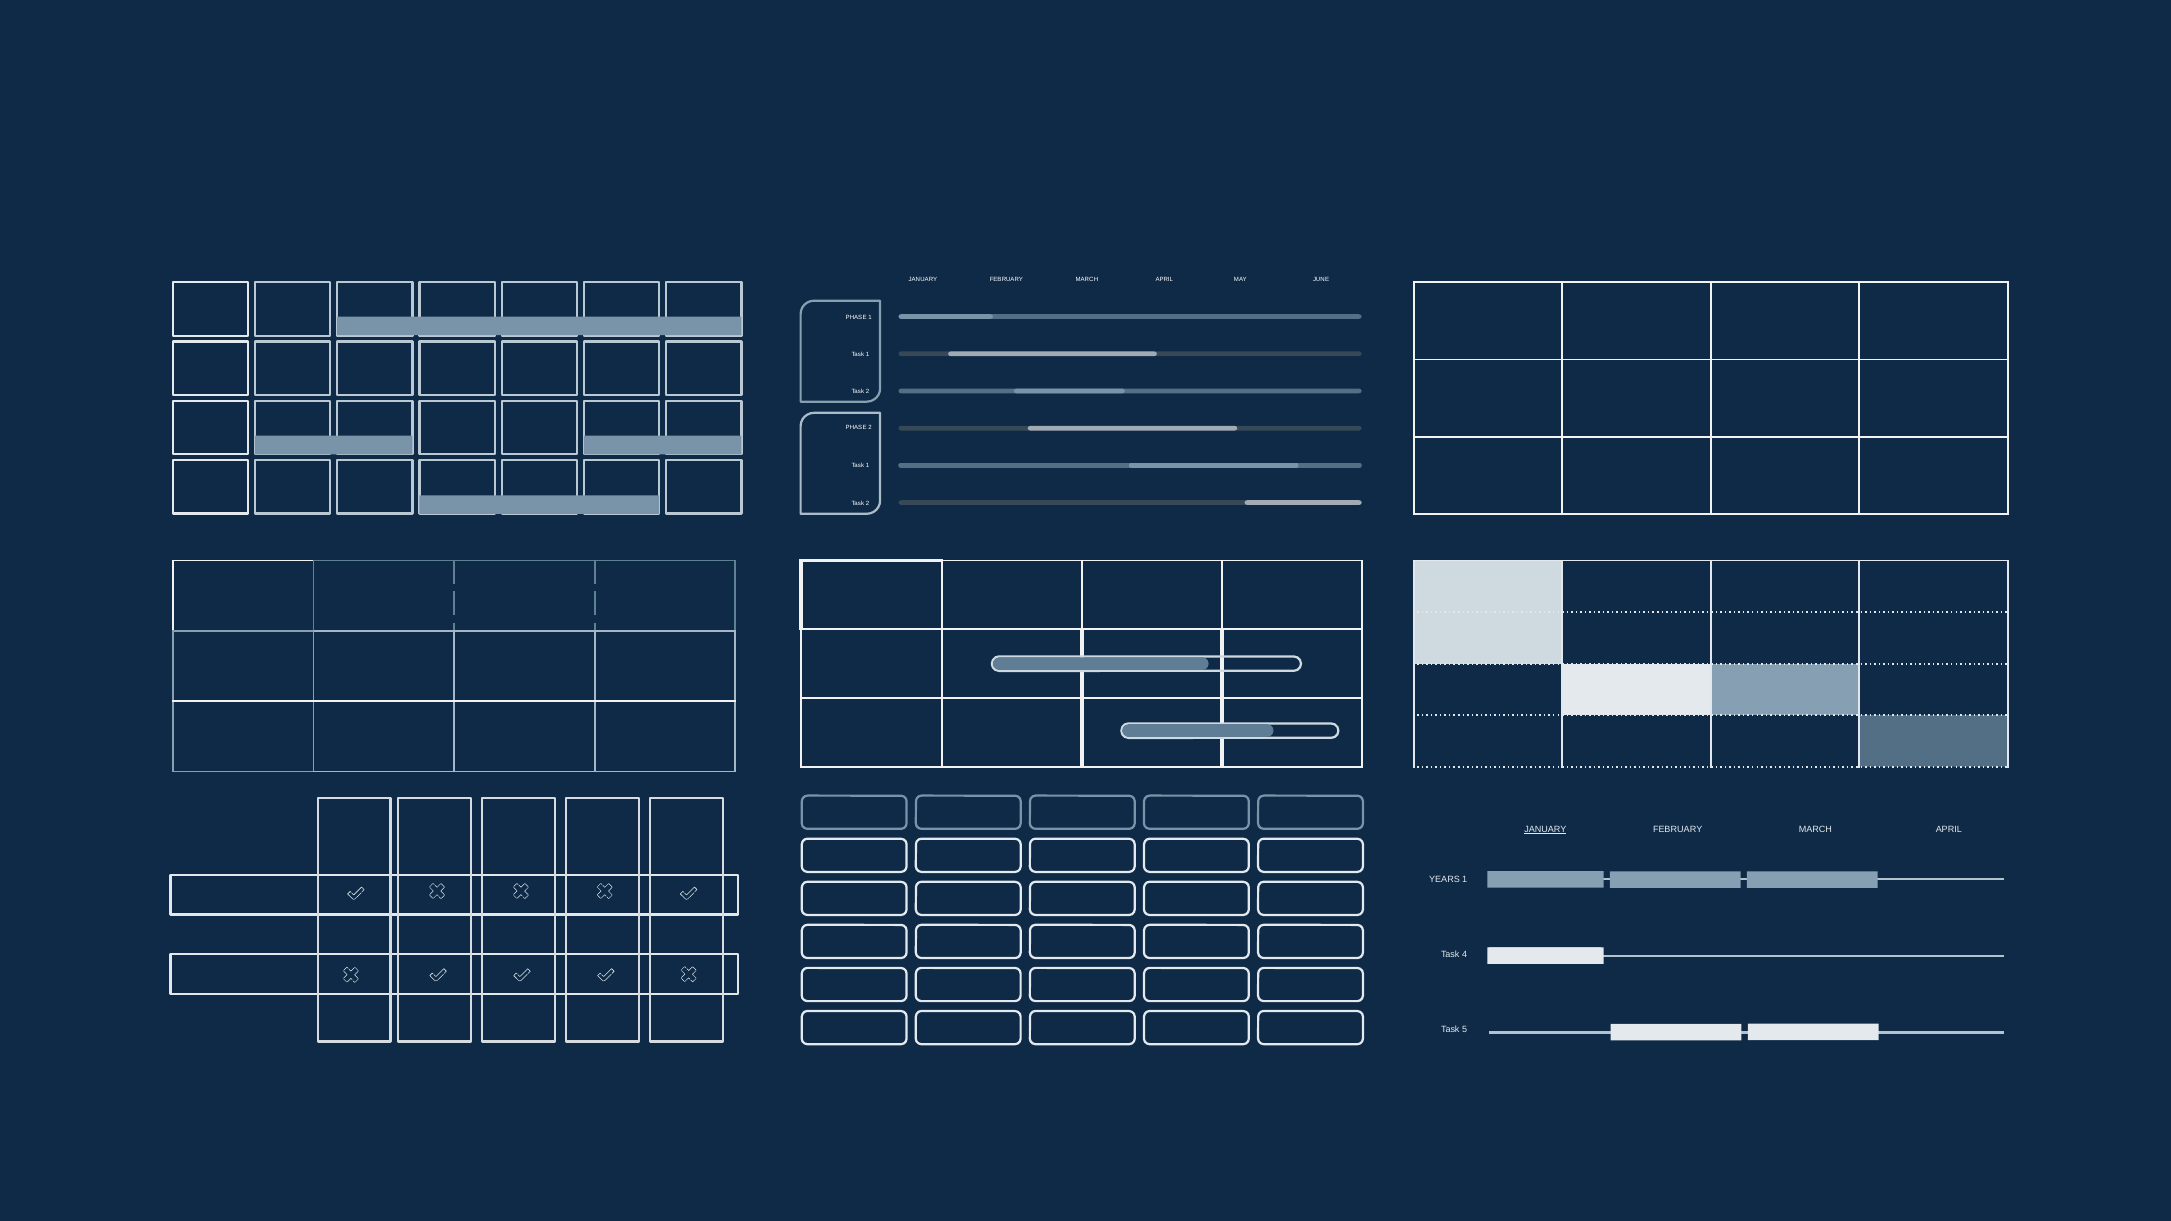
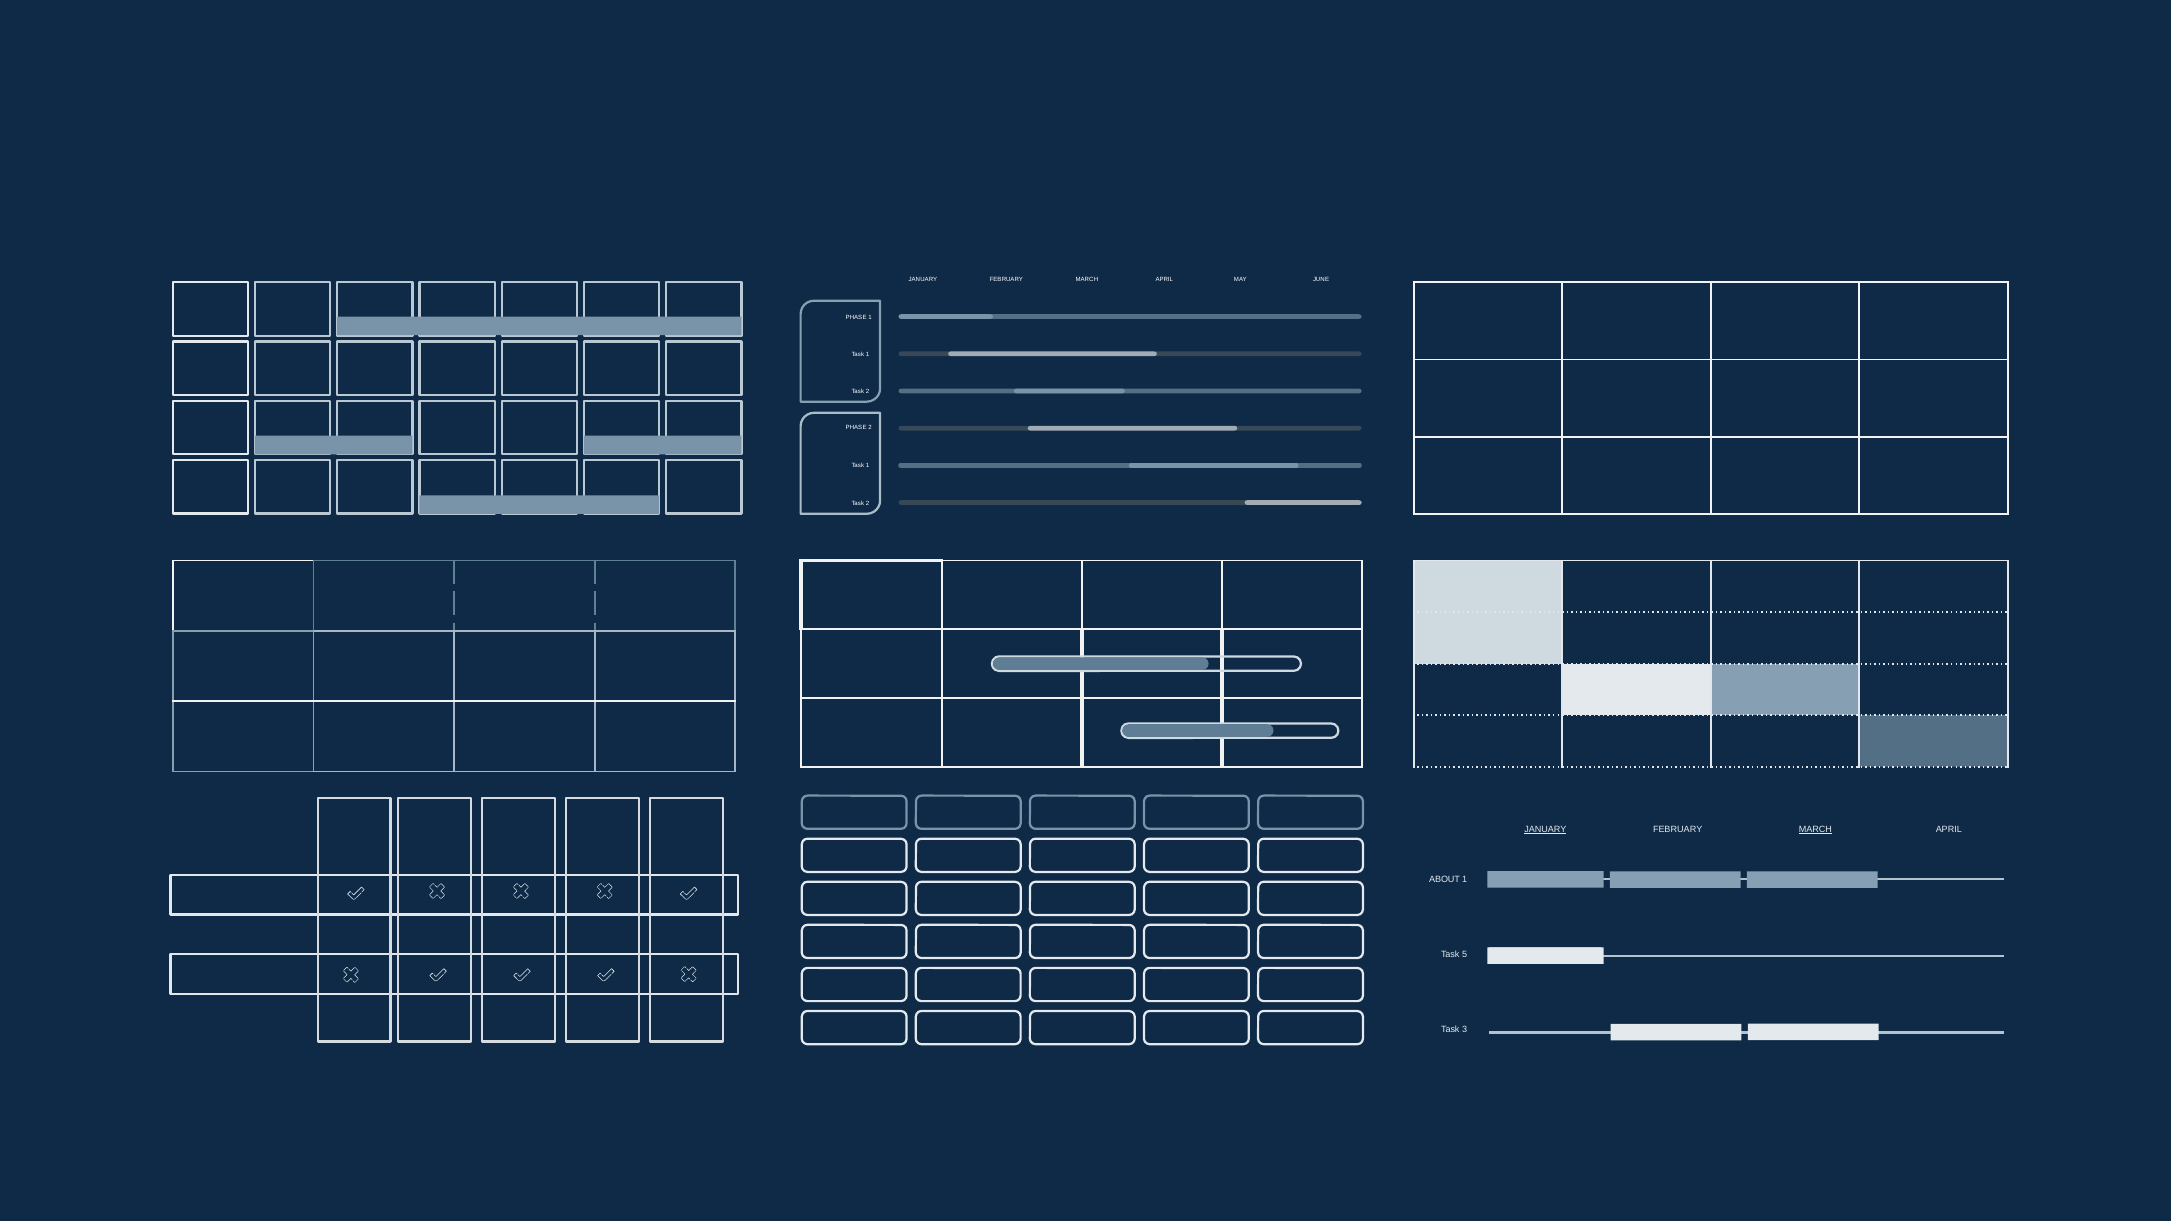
MARCH underline: none -> present (1815, 830)
YEARS: YEARS -> ABOUT (1445, 880)
4: 4 -> 5 (1465, 955)
5: 5 -> 3 (1465, 1030)
